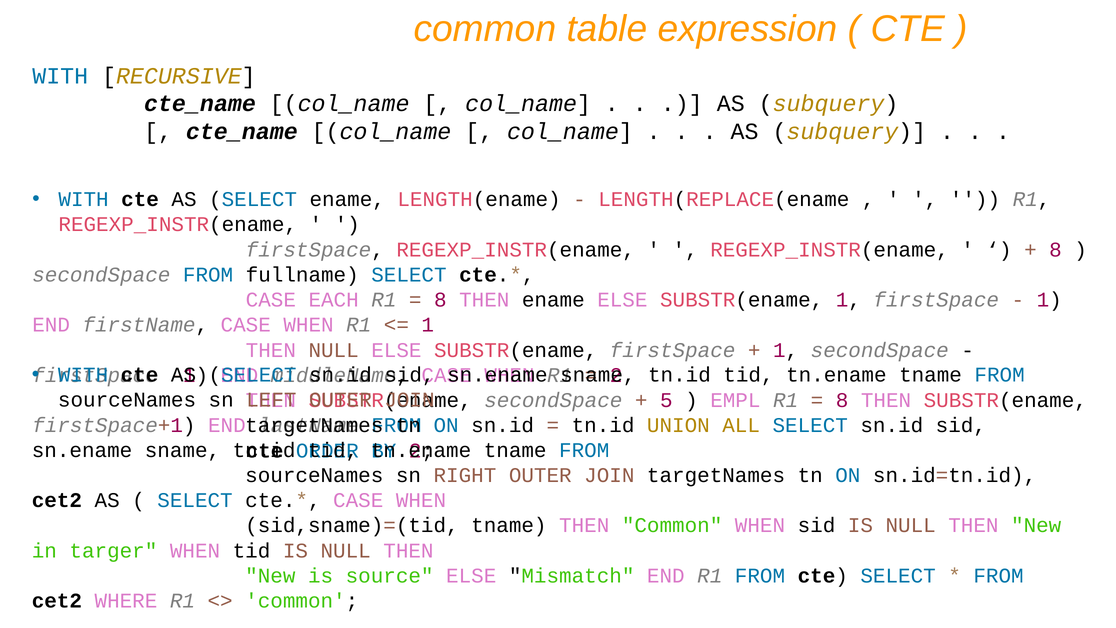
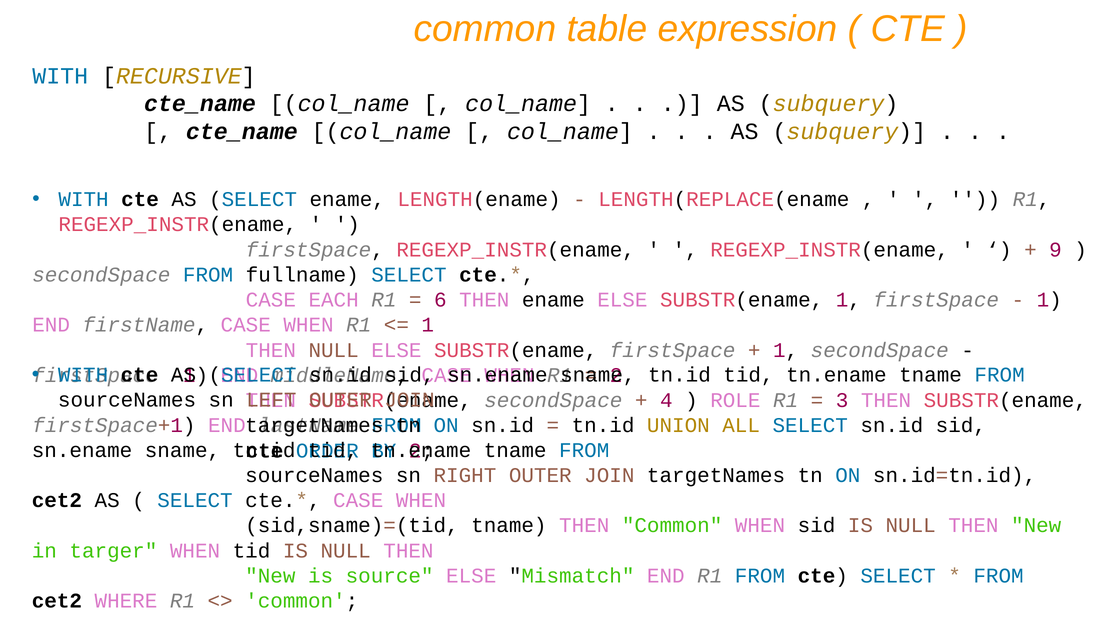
8: 8 -> 9 (1056, 250)
8: 8 -> 6 (440, 300)
5: 5 -> 4 (666, 400)
EMPL: EMPL -> ROLE (735, 400)
8: 8 -> 3 (842, 400)
